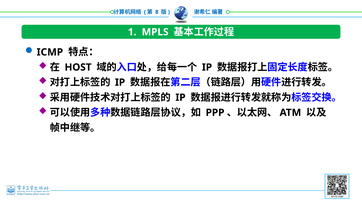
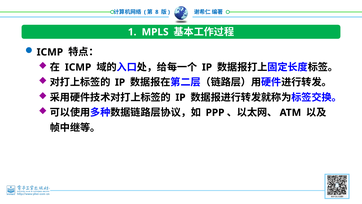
HOST: HOST -> ICMP (78, 67)
